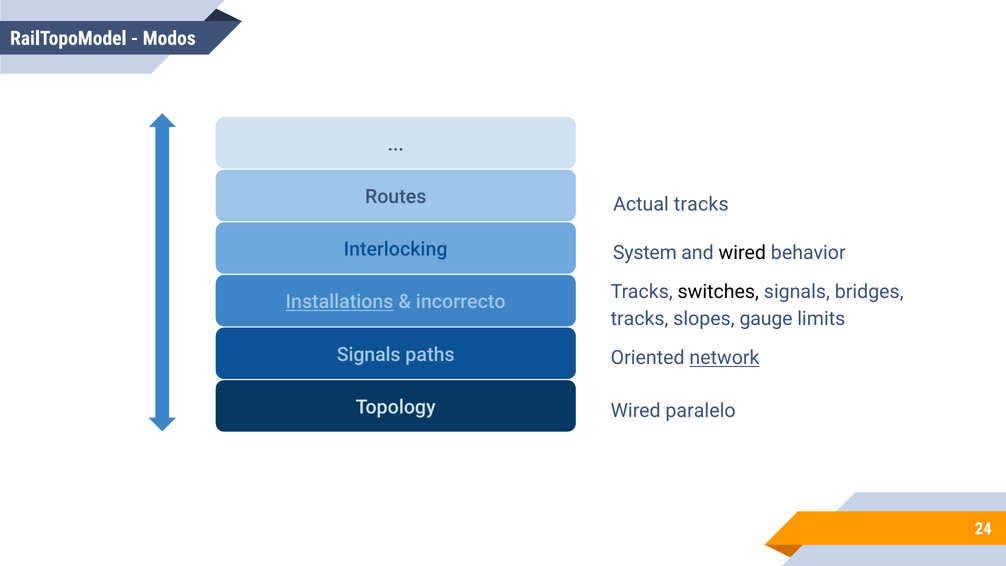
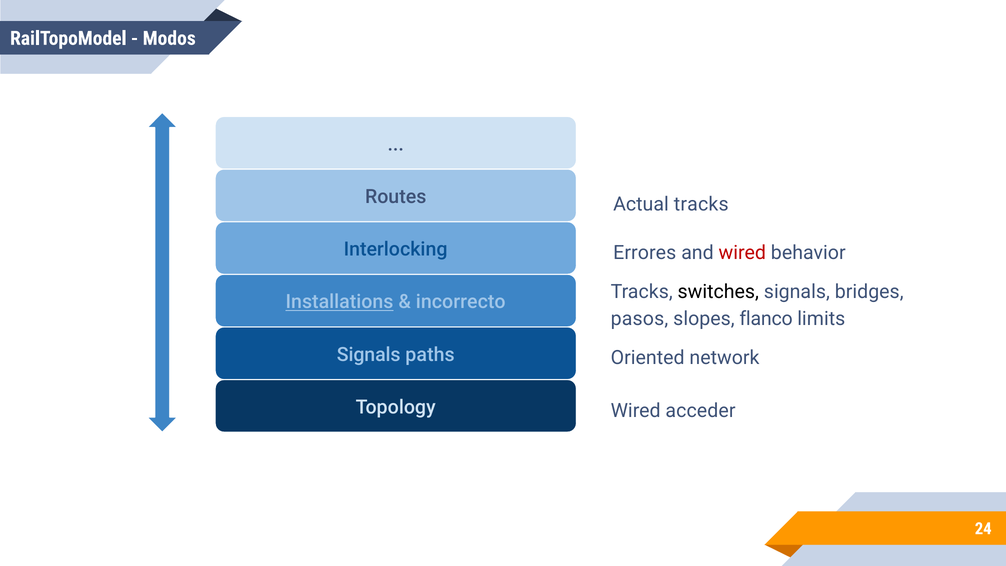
System: System -> Errores (645, 253)
wired colour: black -> red (742, 253)
tracks: tracks -> pasos (639, 319)
gauge: gauge -> flanco (766, 319)
network underline: present -> none (724, 358)
paralelo: paralelo -> acceder (701, 410)
